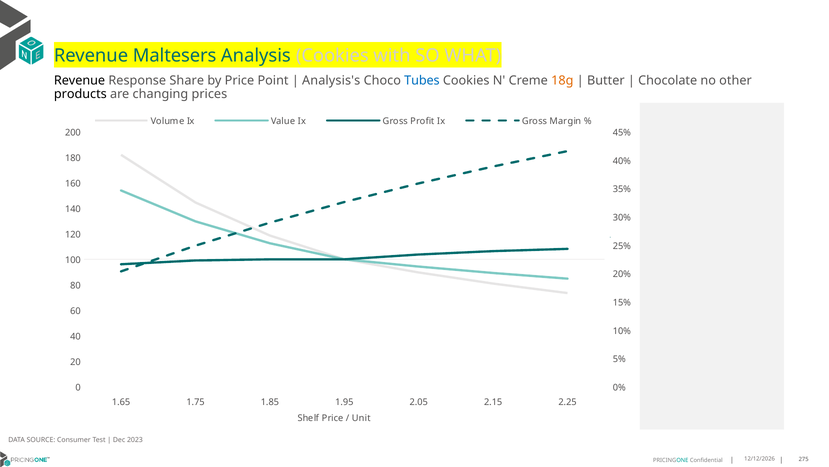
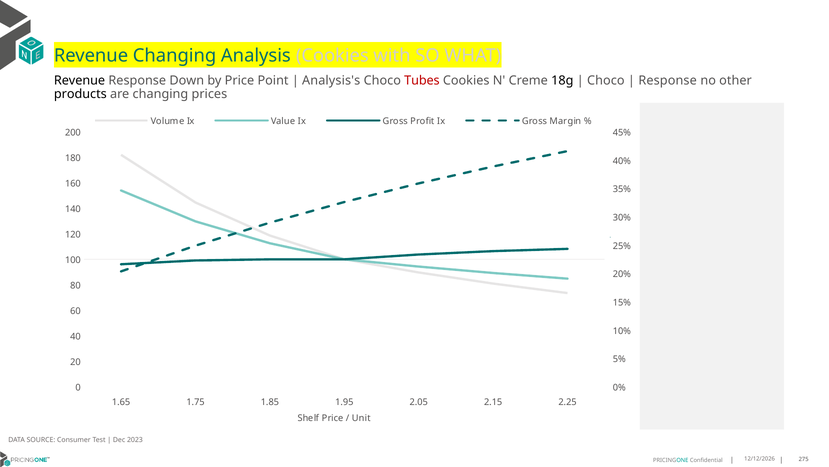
Revenue Maltesers: Maltesers -> Changing (175, 56)
Share: Share -> Down (187, 80)
Tubes colour: blue -> red (422, 80)
18g colour: orange -> black (562, 80)
Butter: Butter -> Choco (606, 80)
Chocolate: Chocolate -> Response (668, 80)
